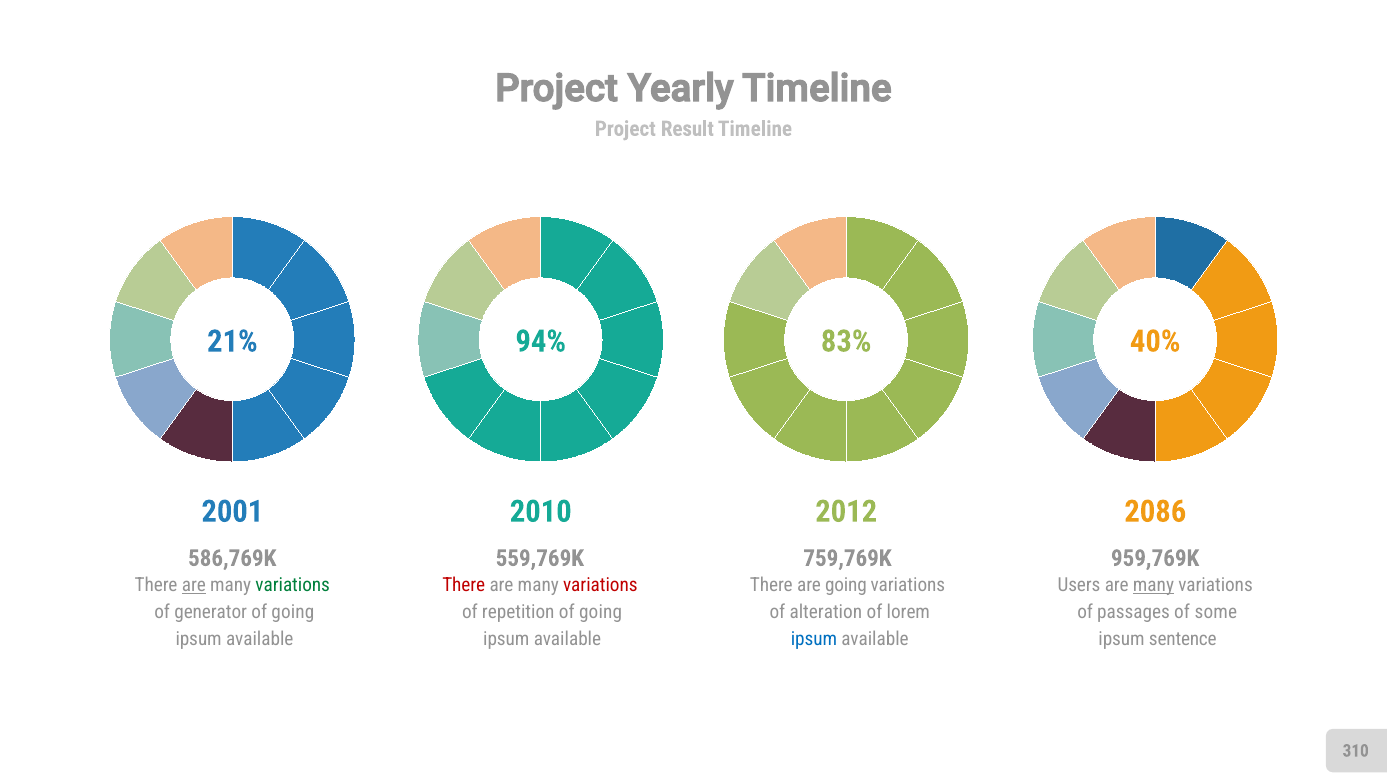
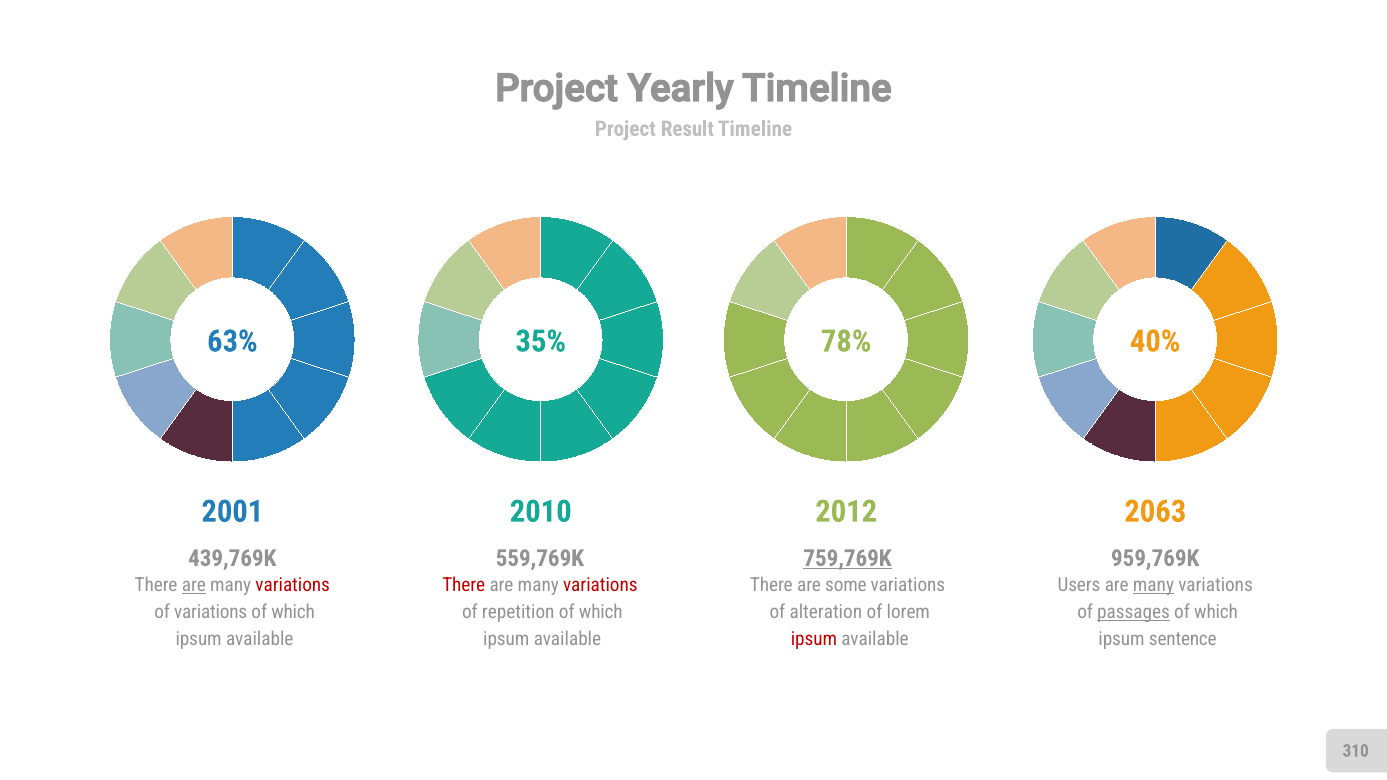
21%: 21% -> 63% (232, 341)
94%: 94% -> 35% (541, 341)
83%: 83% -> 78% (846, 341)
2086: 2086 -> 2063 (1155, 512)
586,769K: 586,769K -> 439,769K (232, 558)
759,769K underline: none -> present (847, 558)
variations colour: green -> red (293, 585)
are going: going -> some (846, 585)
of generator: generator -> variations (211, 612)
going: going -> which (293, 612)
going: going -> which (601, 612)
passages underline: none -> present (1134, 612)
some: some -> which (1216, 612)
ipsum colour: blue -> red (814, 639)
